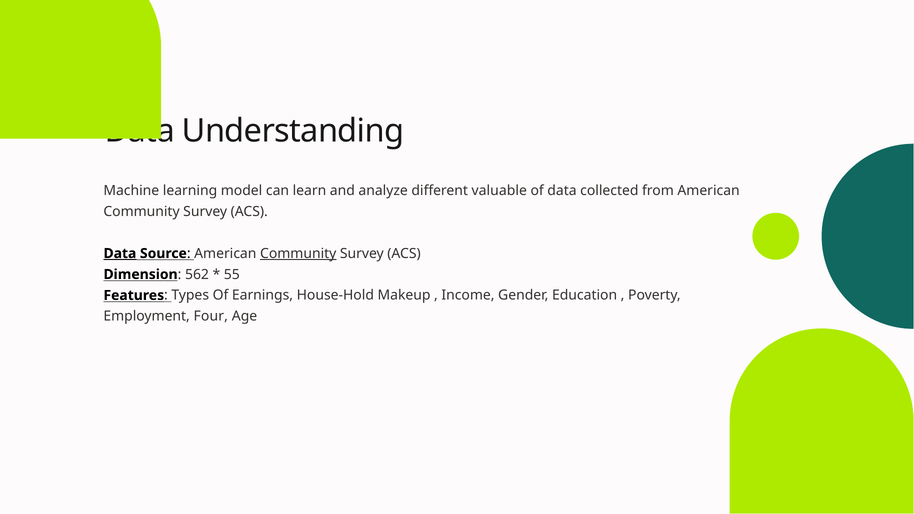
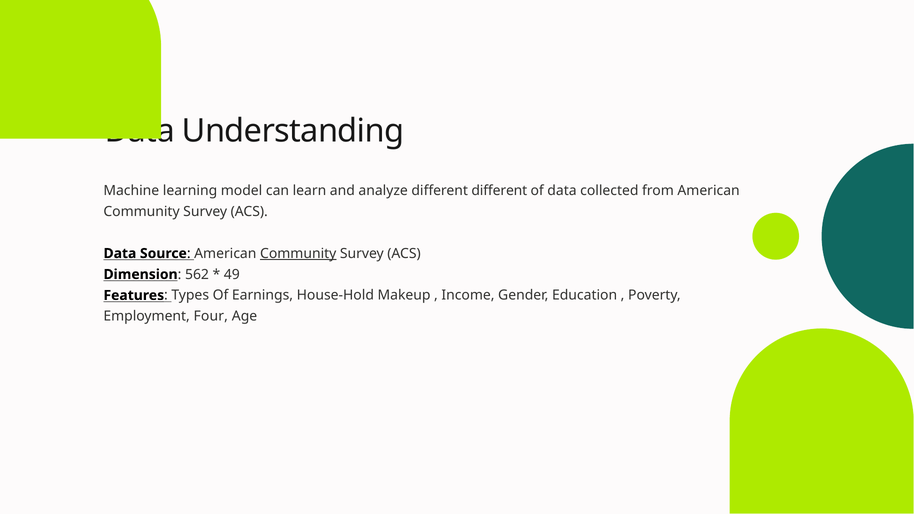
different valuable: valuable -> different (499, 191)
Data underline: present -> none (120, 254)
55: 55 -> 49 (232, 274)
